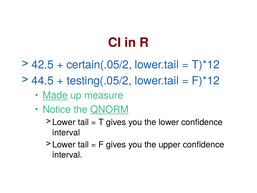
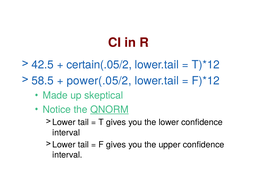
44.5: 44.5 -> 58.5 (43, 81)
testing(.05/2: testing(.05/2 -> power(.05/2 (99, 81)
Made underline: present -> none (55, 95)
measure: measure -> skeptical (104, 95)
